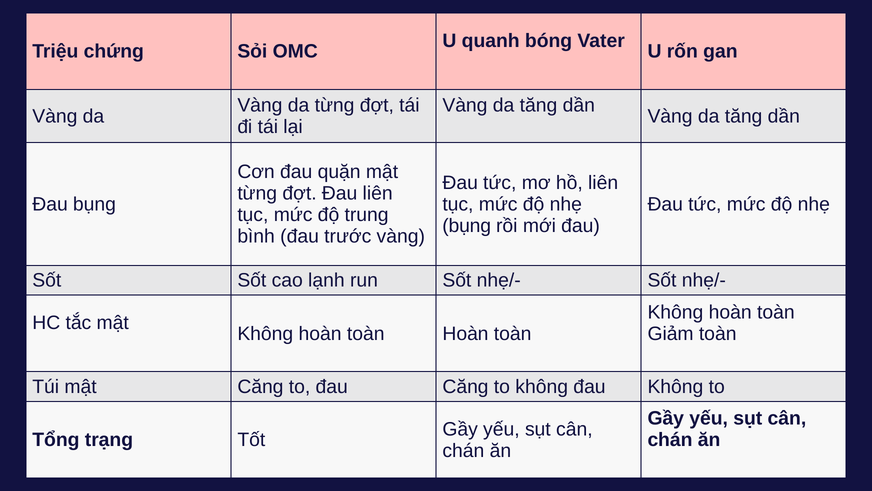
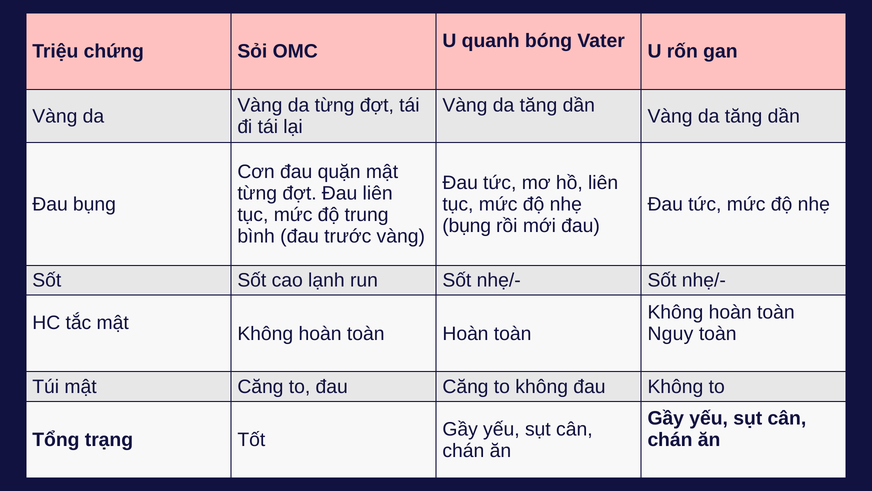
Giảm: Giảm -> Nguy (670, 333)
